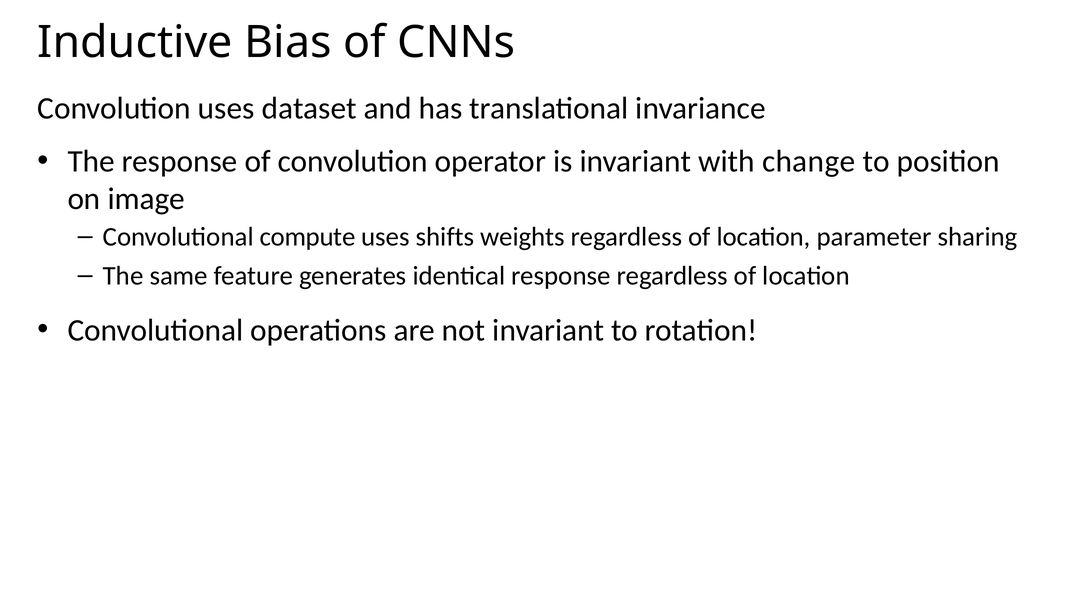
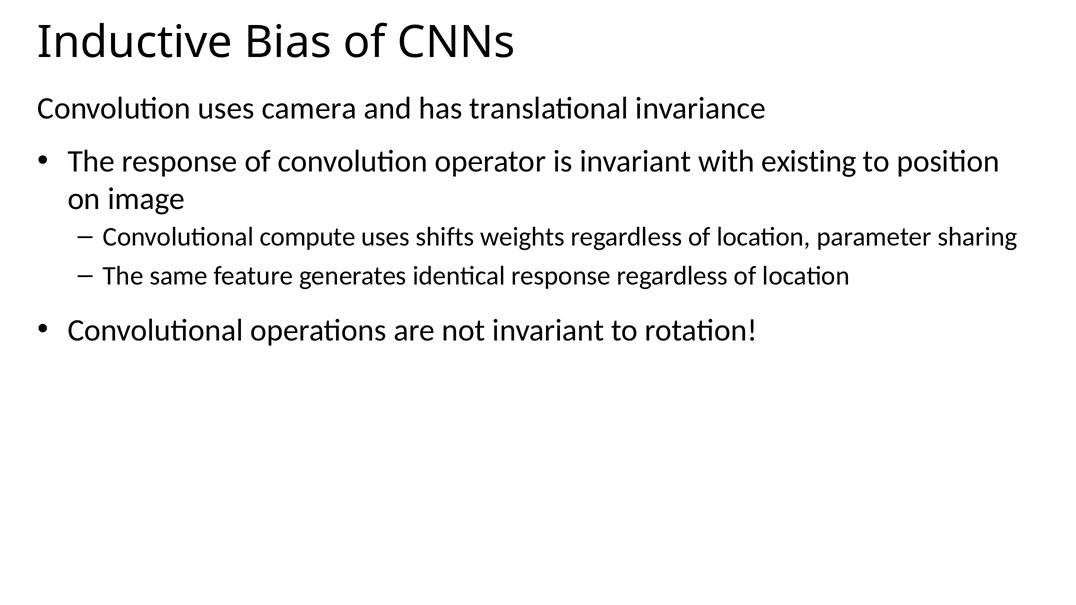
dataset: dataset -> camera (309, 108)
change: change -> existing (809, 162)
